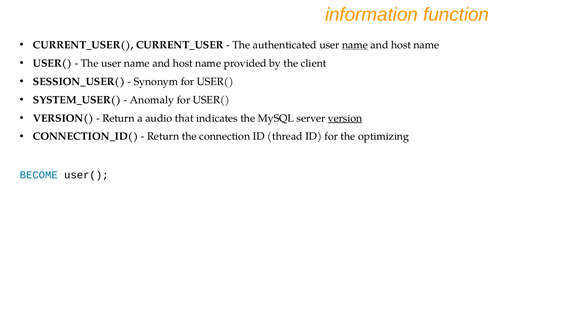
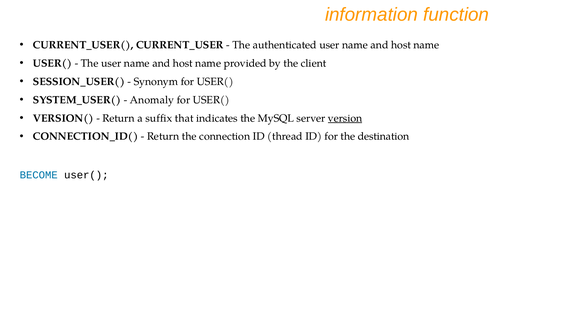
name underline: present -> none (355, 45)
audio: audio -> suffix (159, 118)
optimizing: optimizing -> destination (384, 137)
